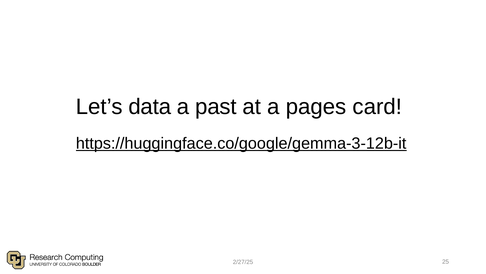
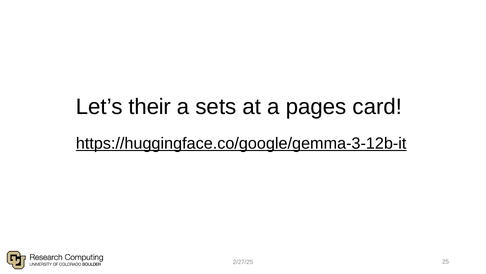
data: data -> their (150, 107)
past: past -> sets (216, 107)
